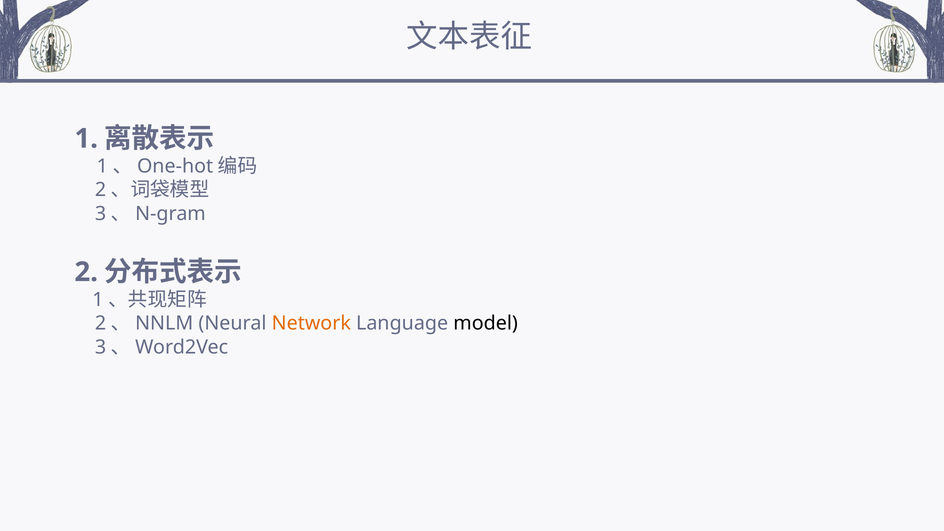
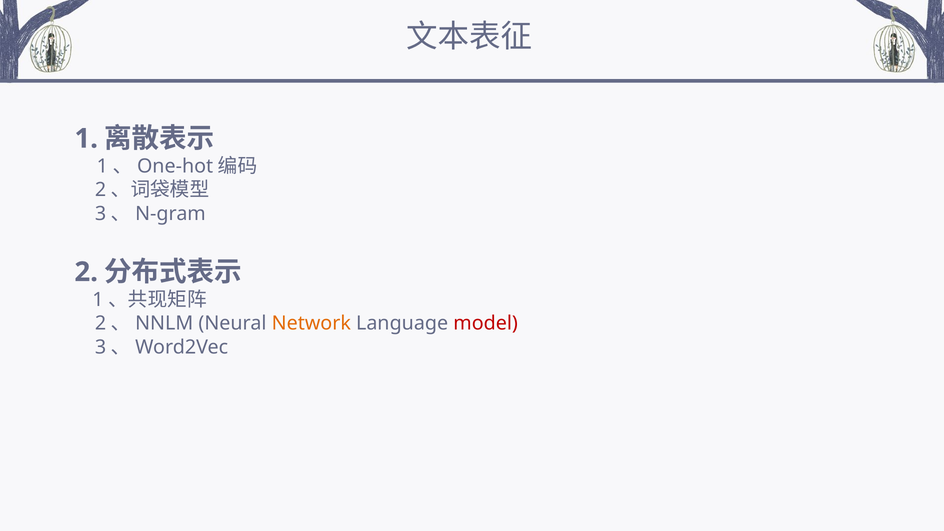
model colour: black -> red (486, 324)
